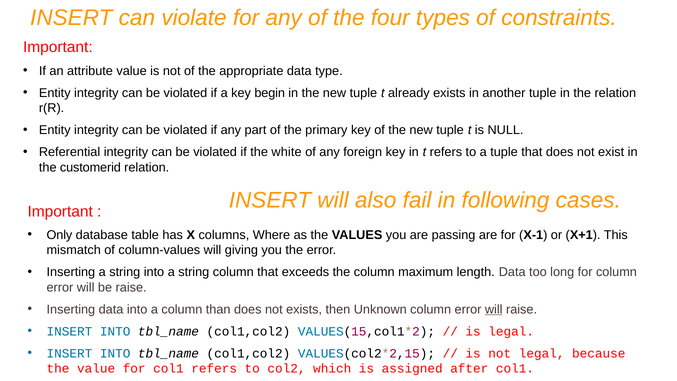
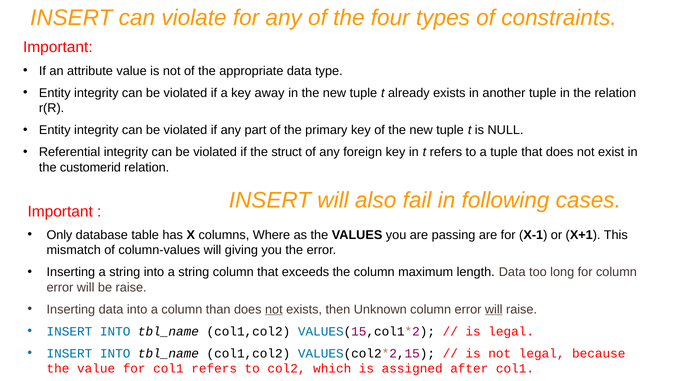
begin: begin -> away (270, 93)
white: white -> struct (287, 152)
not underline: none -> present (274, 309)
